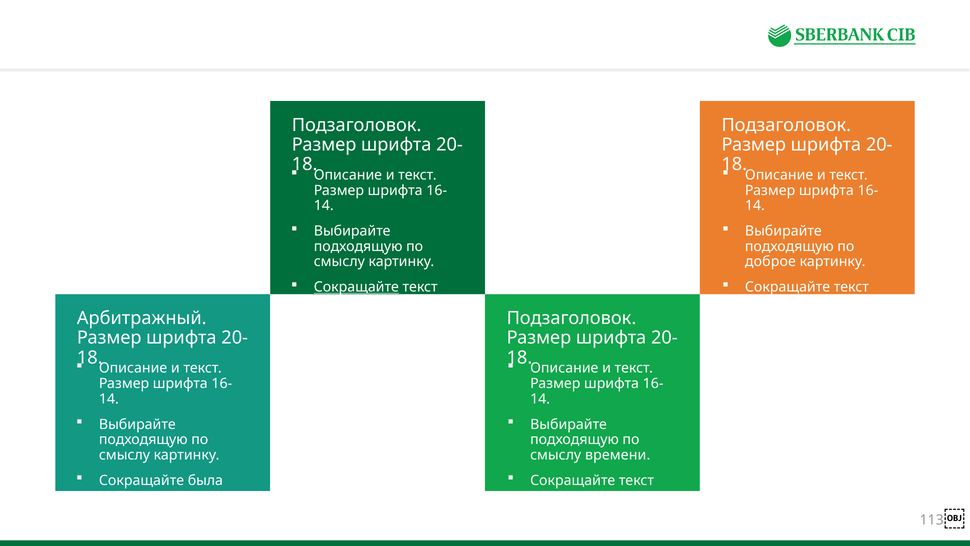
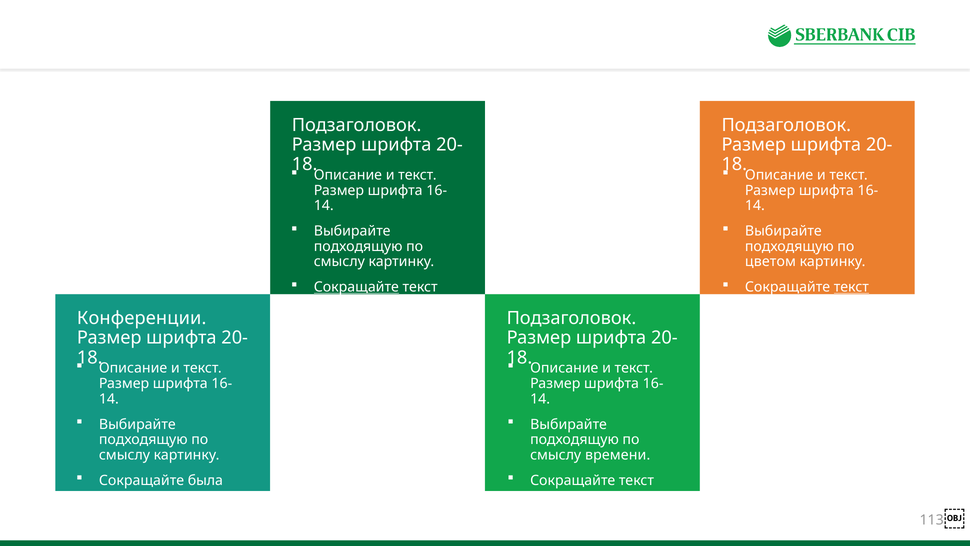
доброе: доброе -> цветом (770, 262)
текст underline: none -> present (851, 287)
Арбитражный: Арбитражный -> Конференции (142, 318)
